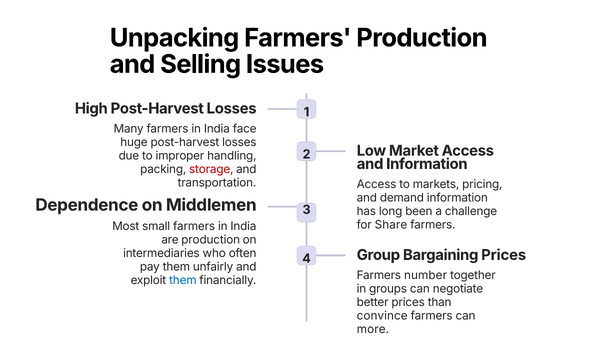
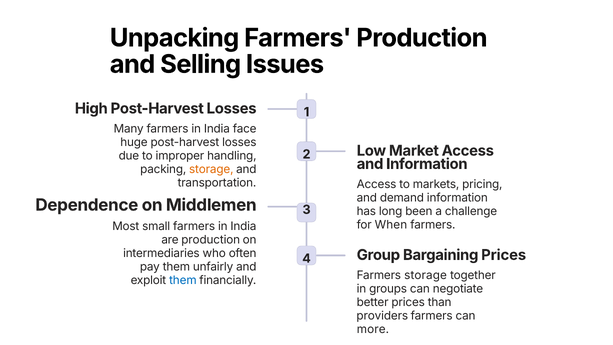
storage colour: red -> orange (211, 169)
Share: Share -> When (391, 225)
Farmers number: number -> storage (426, 275)
convince: convince -> providers (382, 316)
